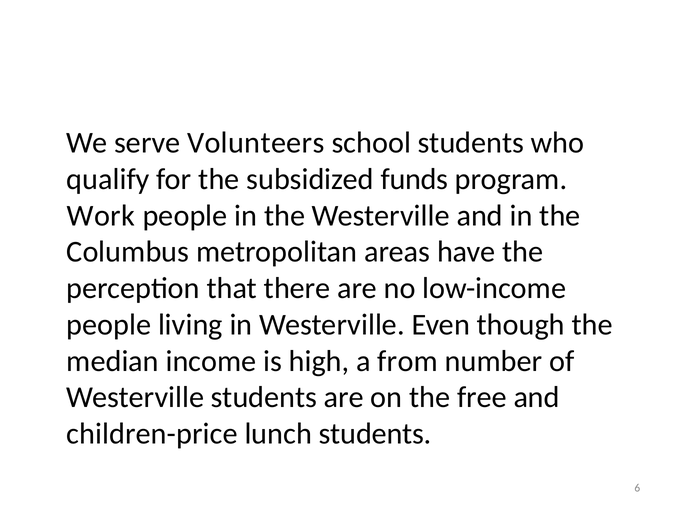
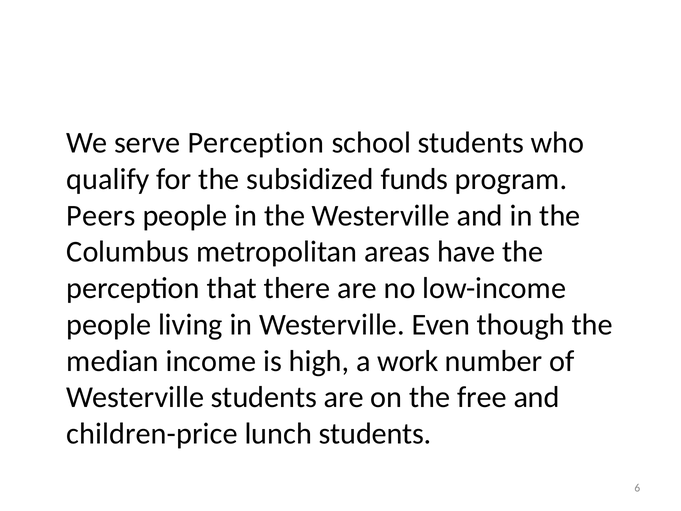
serve Volunteers: Volunteers -> Perception (256, 143)
Work: Work -> Peers (101, 216)
from: from -> work (408, 361)
